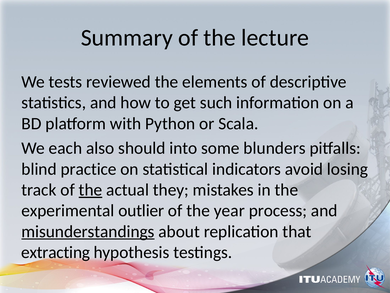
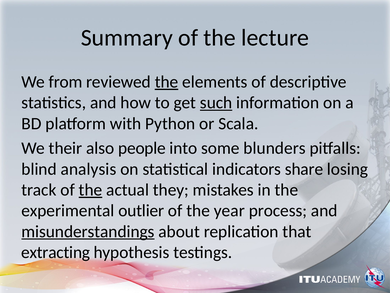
tests: tests -> from (66, 82)
the underline: none -> present (167, 82)
such underline: none -> present (216, 103)
each: each -> their (65, 148)
should: should -> people (142, 148)
practice: practice -> analysis (88, 169)
avoid: avoid -> share (304, 169)
